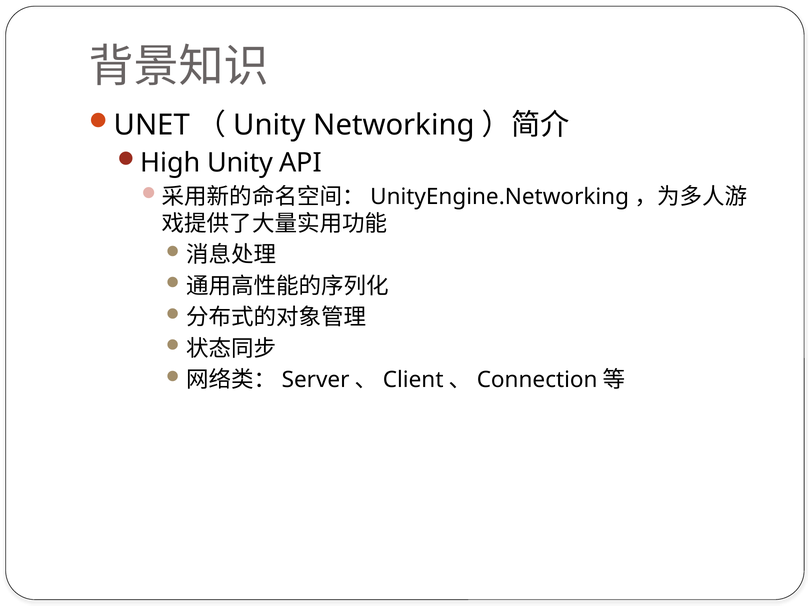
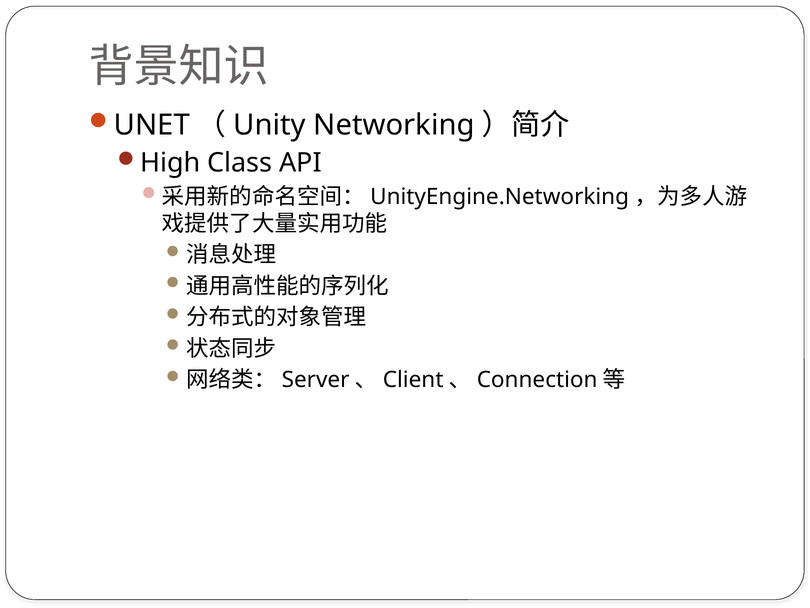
High Unity: Unity -> Class (240, 163)
